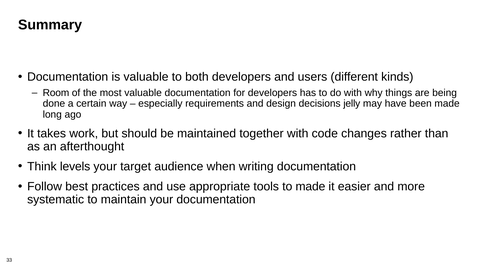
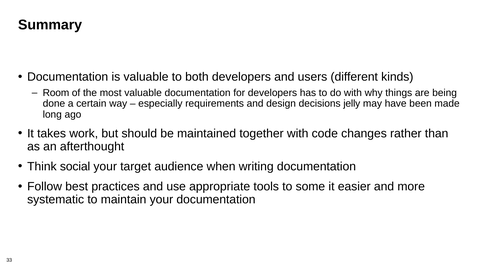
levels: levels -> social (75, 167)
to made: made -> some (310, 187)
